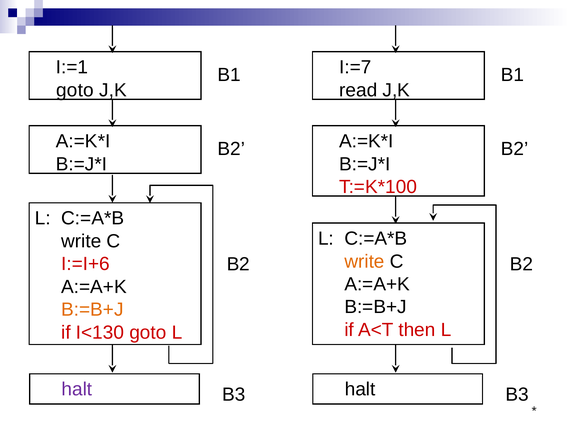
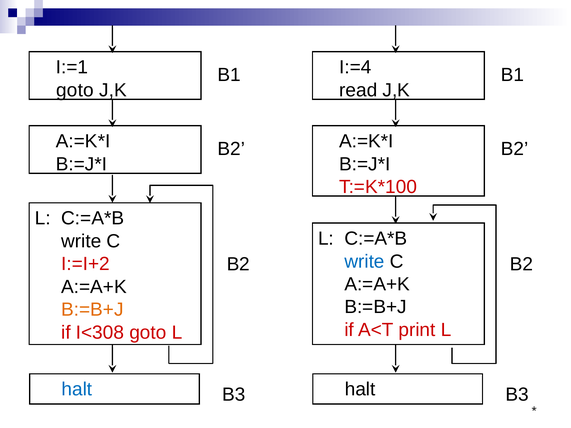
I:=7: I:=7 -> I:=4 (355, 67)
write colour: orange -> blue (365, 262)
I:=I+6: I:=I+6 -> I:=I+2 (86, 264)
then: then -> print (417, 330)
I<130: I<130 -> I<308 (100, 333)
halt colour: purple -> blue (77, 390)
